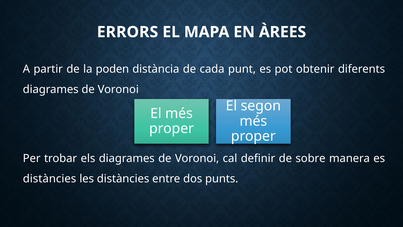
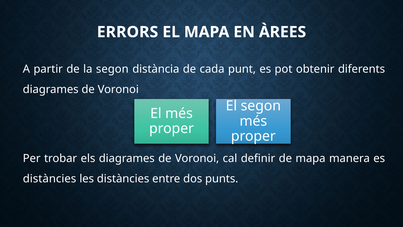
la poden: poden -> segon (112, 69)
de sobre: sobre -> mapa (311, 158)
